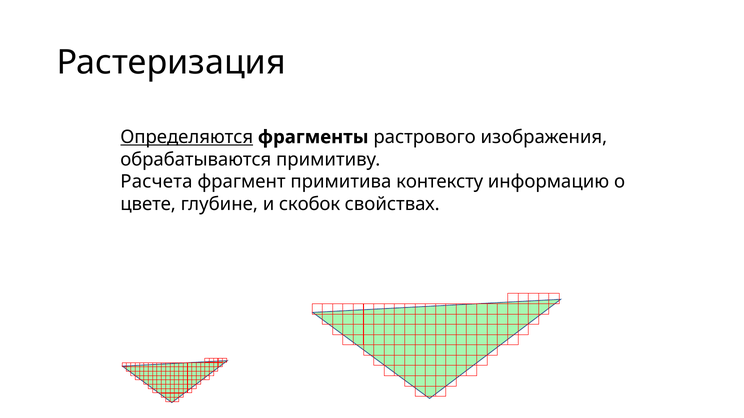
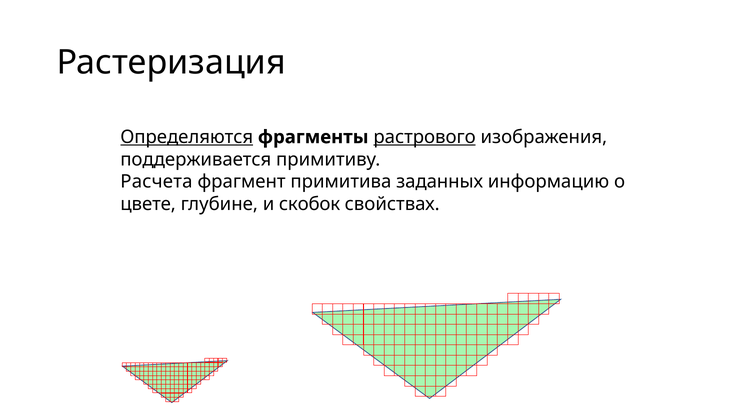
растрового underline: none -> present (425, 137)
обрабатываются: обрабатываются -> поддерживается (196, 160)
контексту: контексту -> заданных (440, 182)
